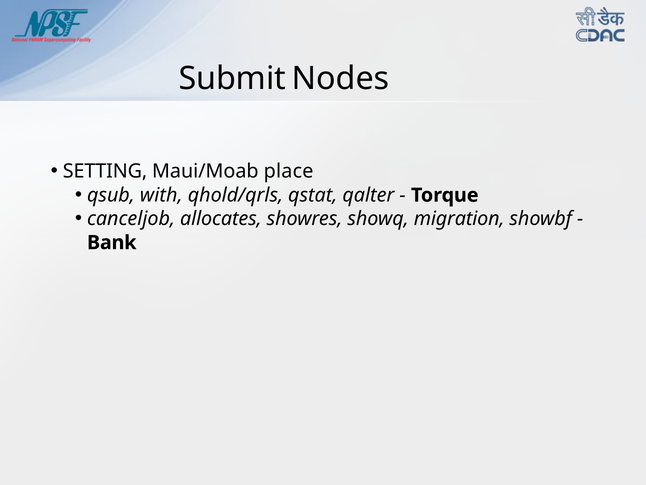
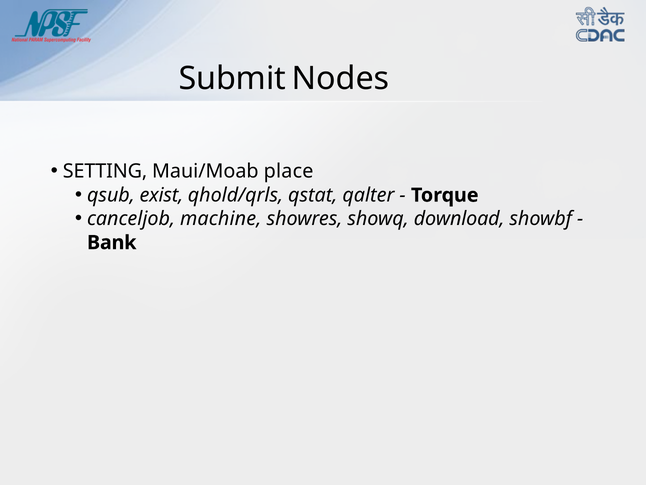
with: with -> exist (161, 195)
allocates: allocates -> machine (221, 219)
migration: migration -> download (459, 219)
